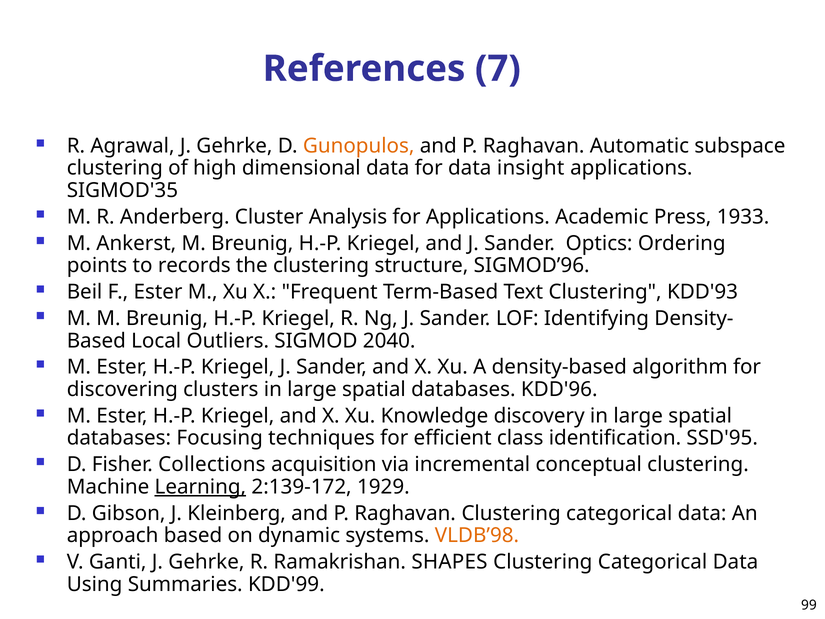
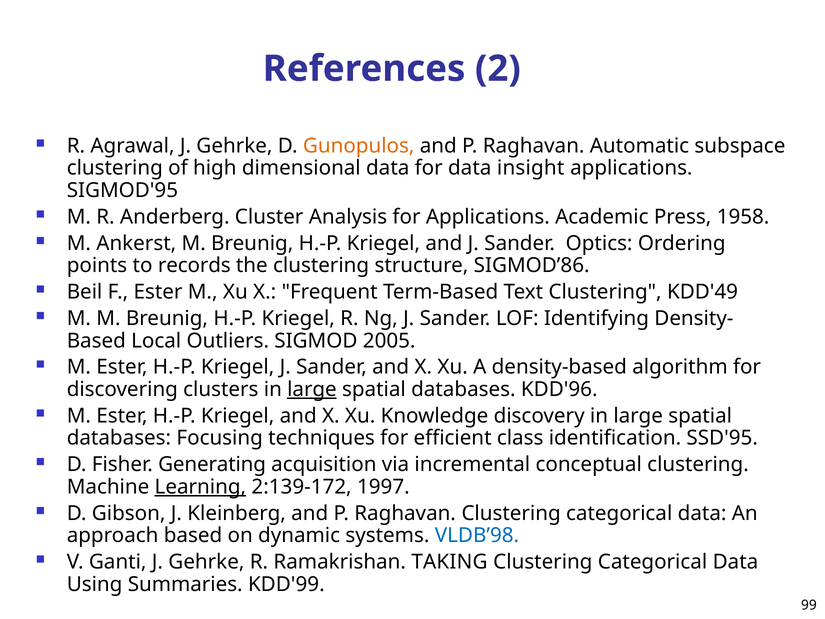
7: 7 -> 2 (498, 69)
SIGMOD'35: SIGMOD'35 -> SIGMOD'95 (122, 190)
1933: 1933 -> 1958 (743, 217)
SIGMOD’96: SIGMOD’96 -> SIGMOD’86 (532, 265)
KDD'93: KDD'93 -> KDD'49 (703, 292)
2040: 2040 -> 2005 (389, 341)
large underline: none -> present (312, 389)
Collections: Collections -> Generating (212, 464)
1929: 1929 -> 1997 (383, 487)
VLDB’98 colour: orange -> blue (477, 535)
SHAPES: SHAPES -> TAKING (449, 562)
